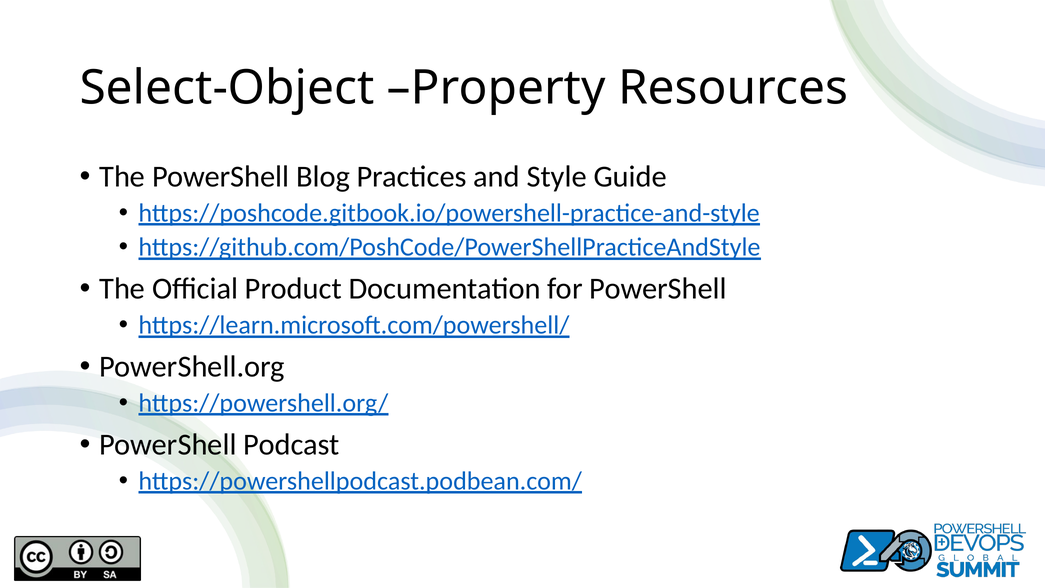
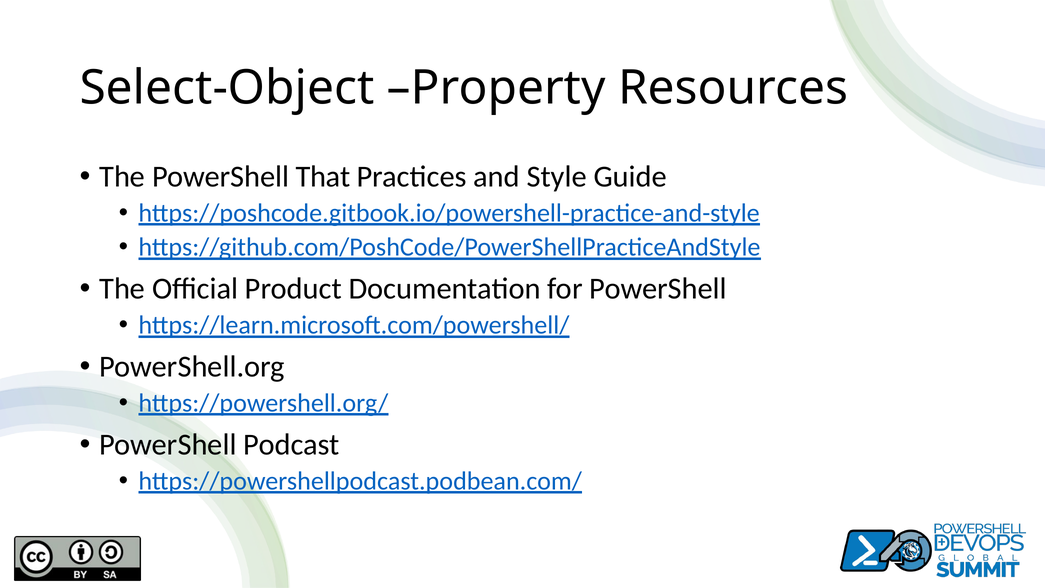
Blog: Blog -> That (323, 177)
